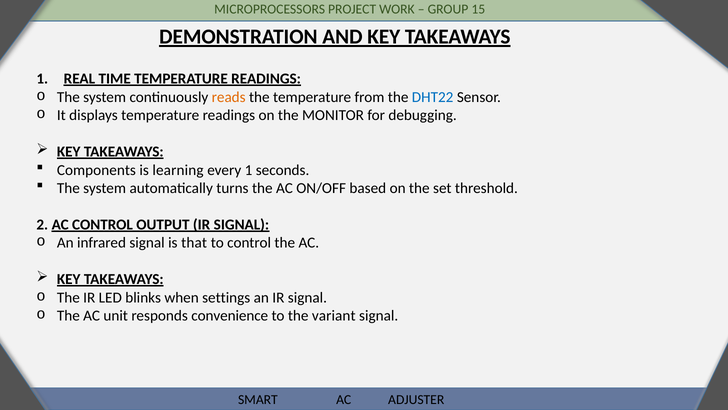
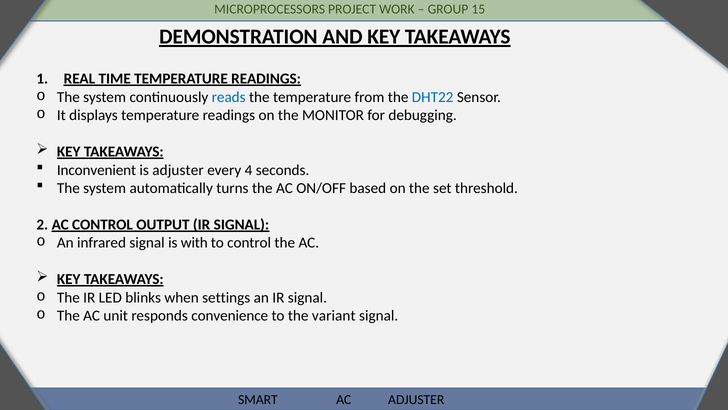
reads colour: orange -> blue (229, 97)
Components: Components -> Inconvenient (97, 170)
is learning: learning -> adjuster (178, 170)
every 1: 1 -> 4 (249, 170)
that: that -> with (194, 243)
